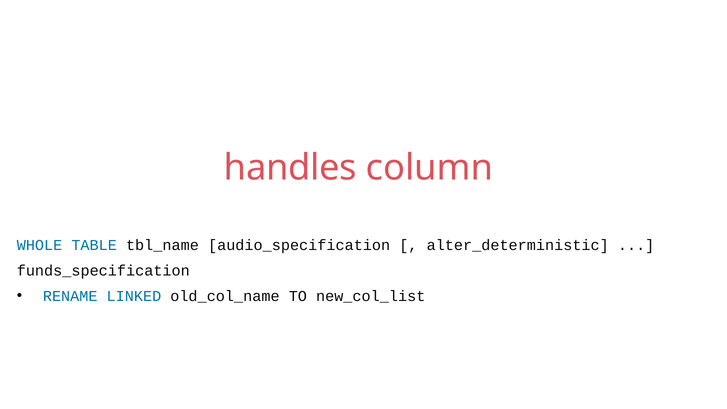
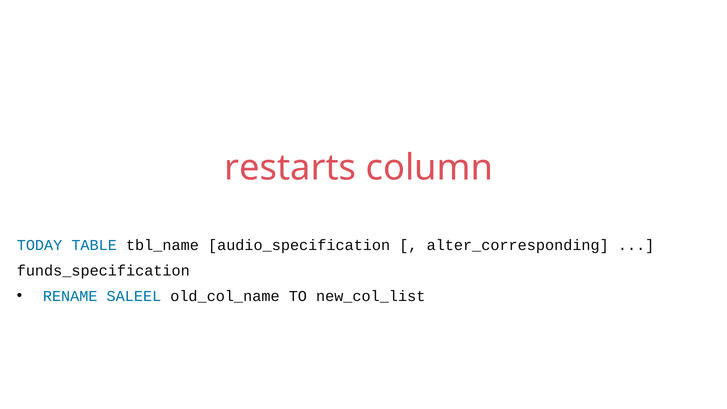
handles: handles -> restarts (290, 168)
WHOLE: WHOLE -> TODAY (40, 245)
alter_deterministic: alter_deterministic -> alter_corresponding (518, 245)
LINKED: LINKED -> SALEEL (134, 296)
